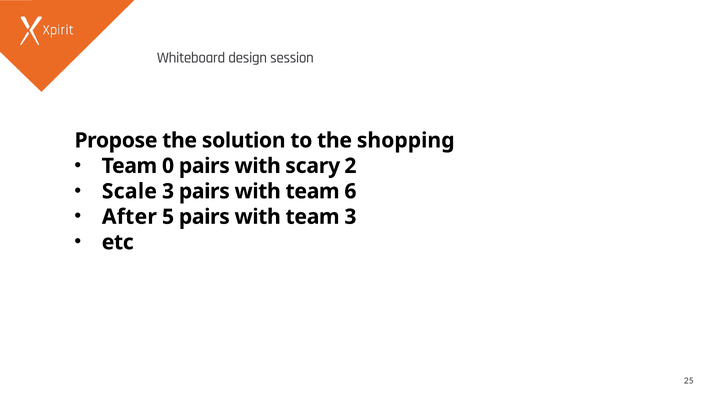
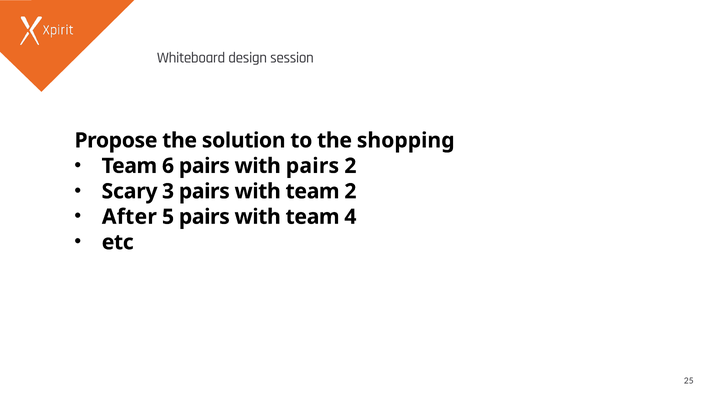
0: 0 -> 6 (168, 166)
with scary: scary -> pairs (312, 166)
Scale: Scale -> Scary (130, 191)
team 6: 6 -> 2 (350, 191)
team 3: 3 -> 4 (350, 216)
